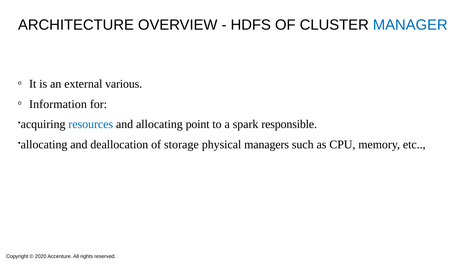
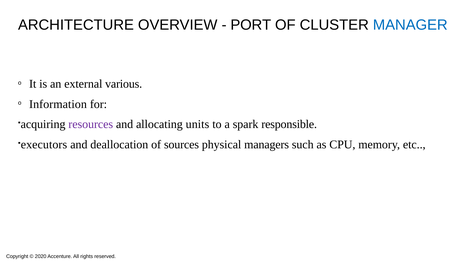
HDFS: HDFS -> PORT (251, 25)
resources colour: blue -> purple (91, 124)
point: point -> units (197, 124)
allocating: allocating -> executors (44, 144)
storage: storage -> sources (181, 144)
